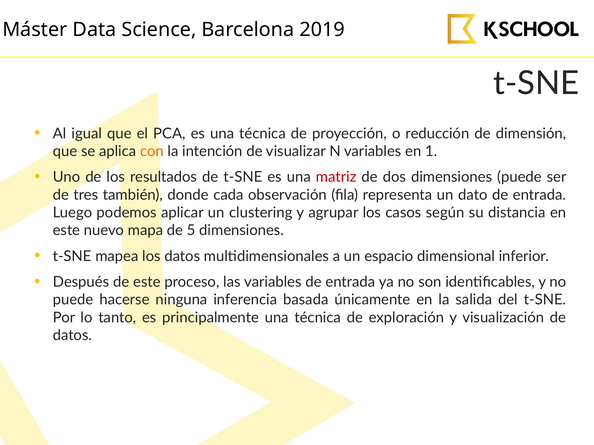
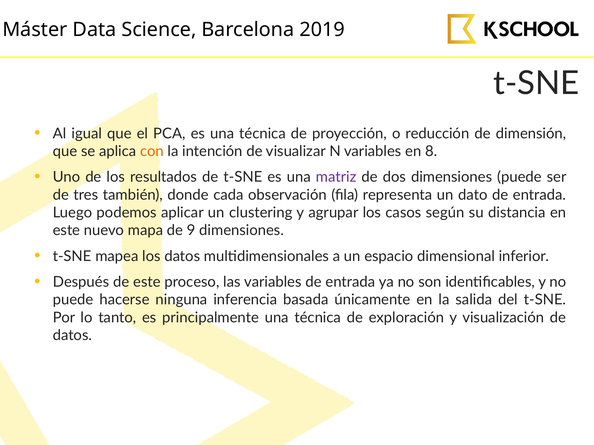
1: 1 -> 8 (431, 151)
matriz colour: red -> purple (336, 177)
5: 5 -> 9 (191, 231)
